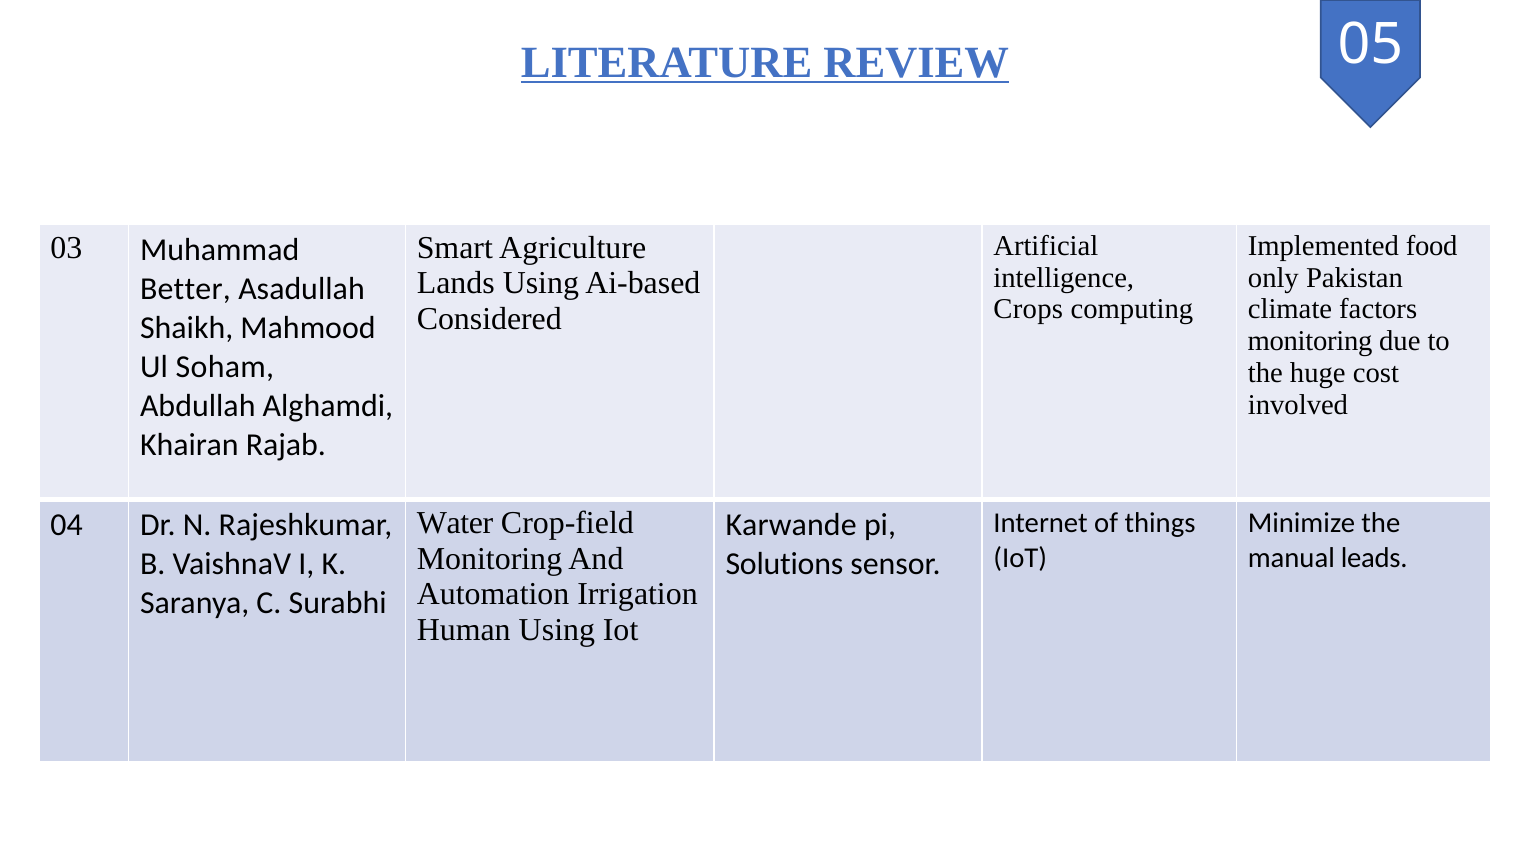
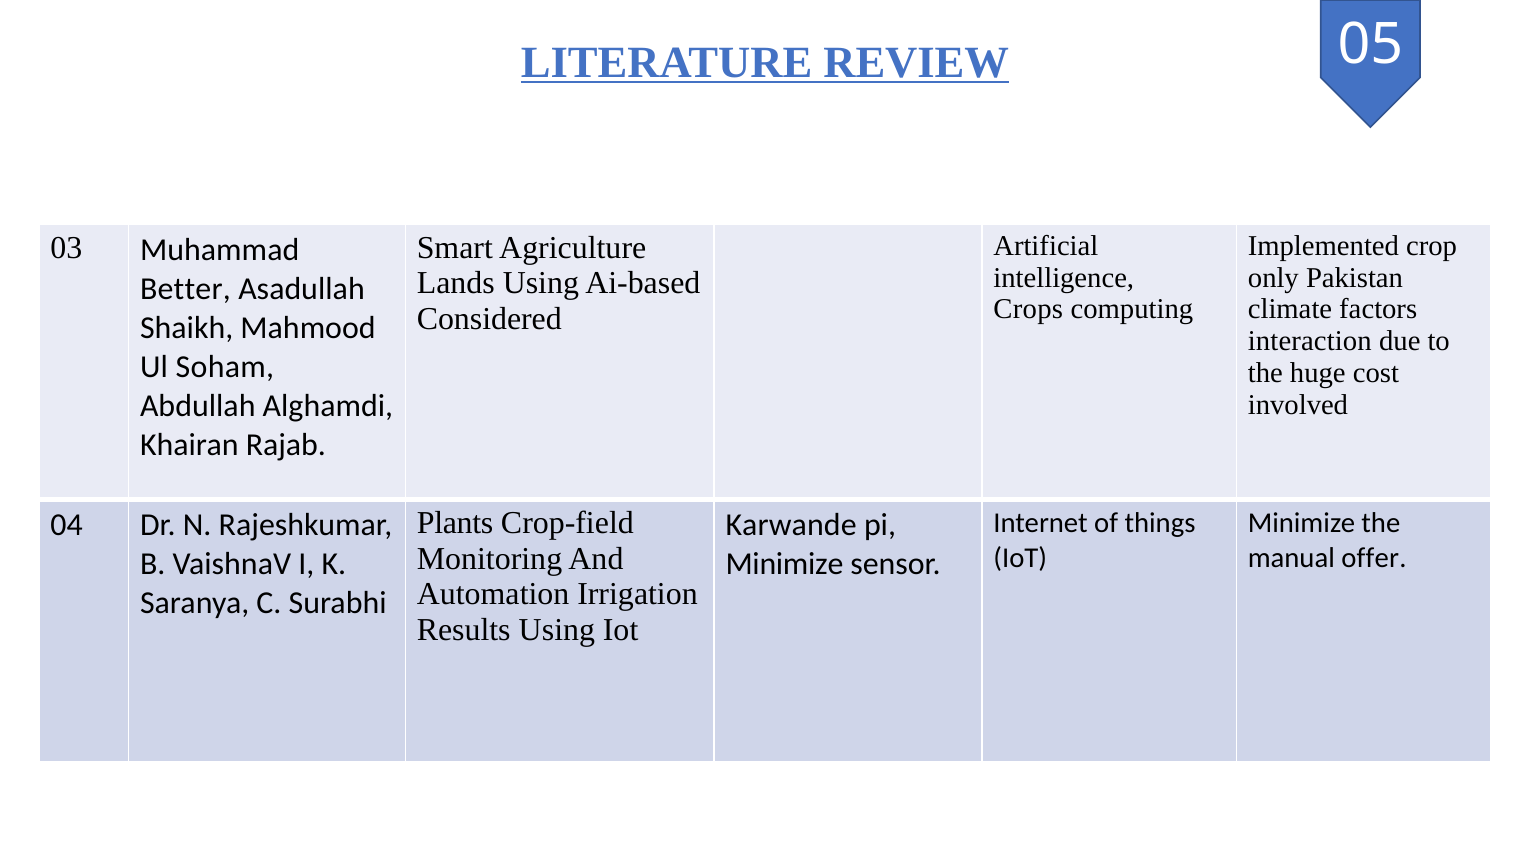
food: food -> crop (1432, 246)
monitoring: monitoring -> interaction (1310, 341)
Water: Water -> Plants (455, 523)
leads: leads -> offer (1374, 558)
Solutions: Solutions -> Minimize (784, 564)
Human: Human -> Results (464, 629)
